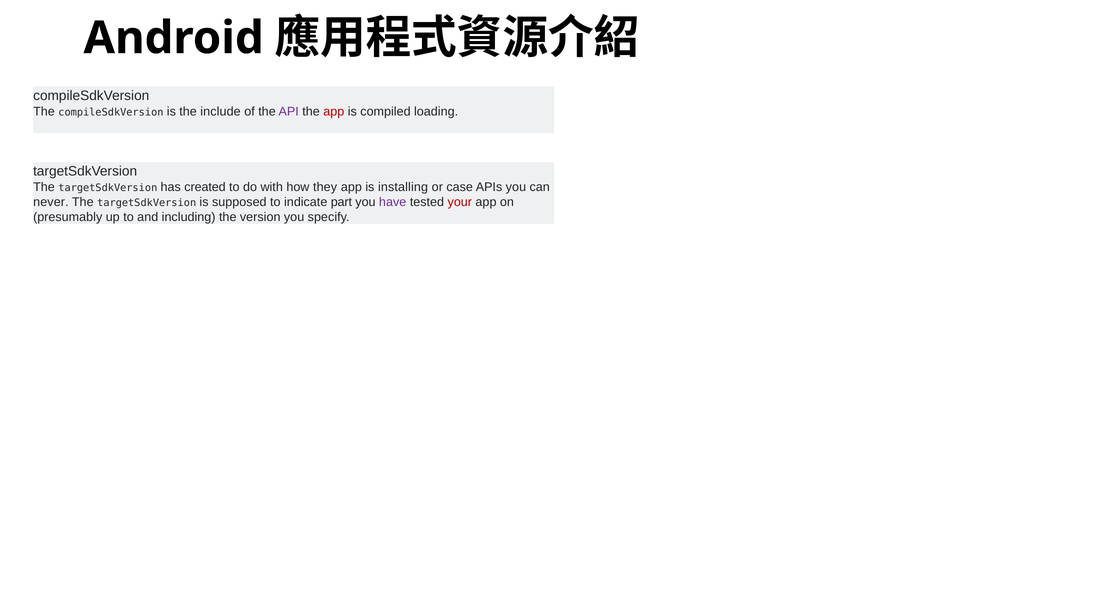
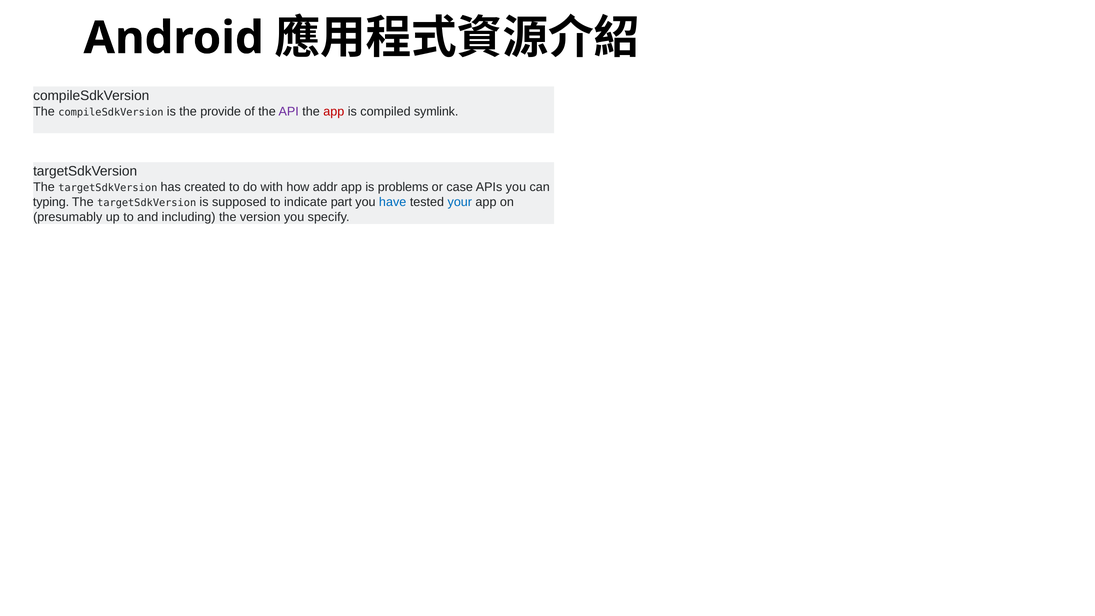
include: include -> provide (221, 111)
loading: loading -> symlink (436, 111)
they: they -> addr (325, 187)
installing: installing -> problems (403, 187)
never: never -> typing (51, 202)
have colour: purple -> blue (393, 202)
your colour: red -> blue (460, 202)
